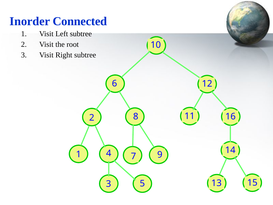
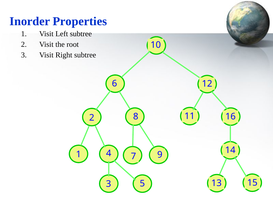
Connected: Connected -> Properties (80, 21)
